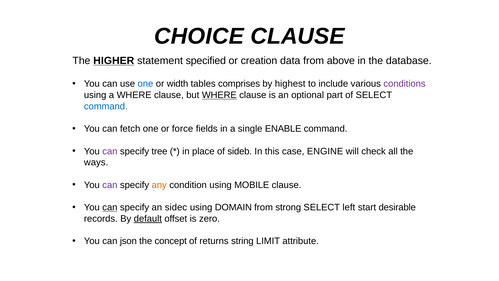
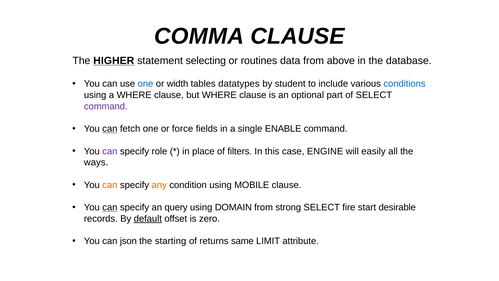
CHOICE: CHOICE -> COMMA (199, 36)
specified: specified -> selecting (206, 61)
creation: creation -> routines (259, 61)
comprises: comprises -> datatypes (239, 84)
highest: highest -> student (290, 84)
conditions colour: purple -> blue (405, 84)
WHERE underline: present -> none (219, 95)
command colour: blue -> purple (106, 106)
can underline: none -> present (110, 129)
tree: tree -> role (159, 151)
sideb: sideb -> filters (240, 151)
check: check -> easily (374, 151)
can colour: purple -> orange (110, 185)
sidec: sidec -> query (176, 207)
left: left -> fire (349, 207)
concept: concept -> starting (171, 241)
string: string -> same (242, 241)
